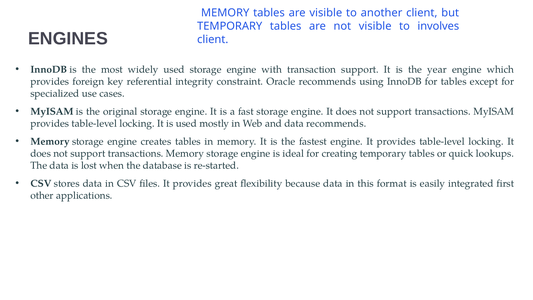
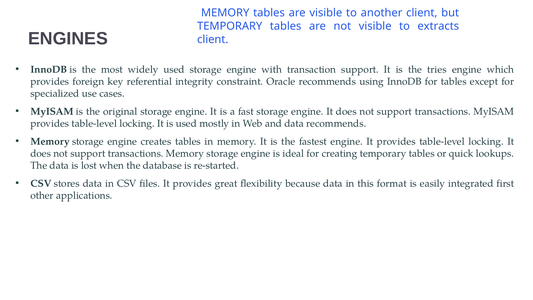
involves: involves -> extracts (438, 26)
year: year -> tries (437, 69)
